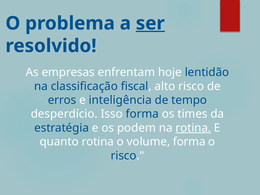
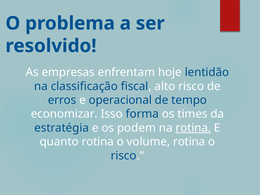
ser underline: present -> none (150, 23)
inteligência: inteligência -> operacional (120, 100)
desperdício: desperdício -> economizar (64, 114)
volume forma: forma -> rotina (189, 142)
